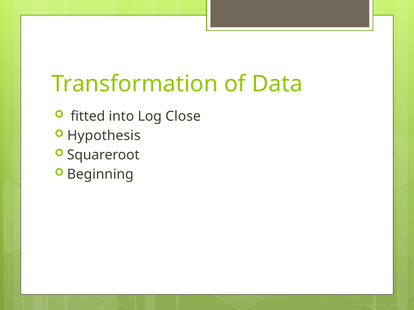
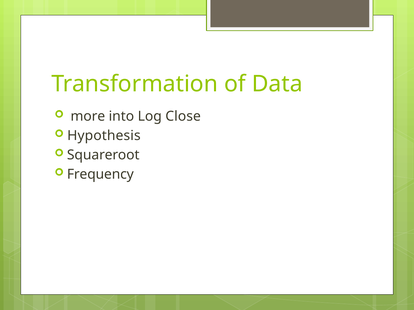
fitted: fitted -> more (88, 117)
Beginning: Beginning -> Frequency (100, 174)
